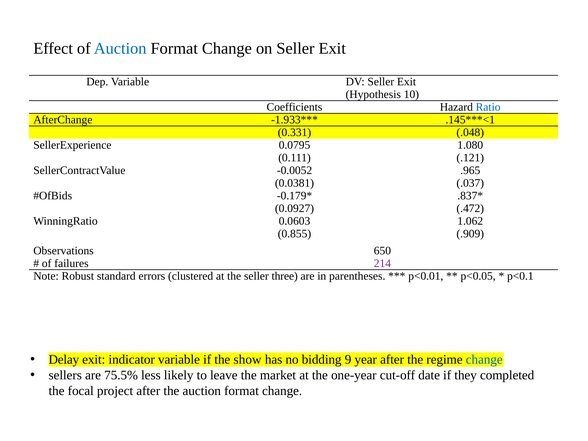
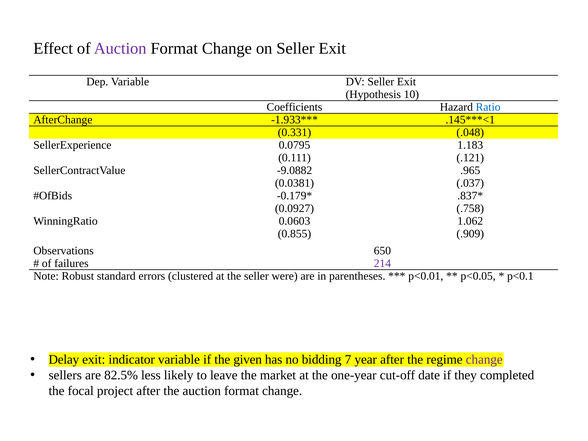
Auction colour: blue -> purple (120, 48)
1.080: 1.080 -> 1.183 (470, 145)
-0.0052: -0.0052 -> -9.0882 (295, 170)
.472: .472 -> .758 (470, 208)
three: three -> were (285, 276)
show: show -> given (248, 360)
9: 9 -> 7 (348, 360)
change colour: blue -> purple (484, 360)
75.5%: 75.5% -> 82.5% (121, 375)
